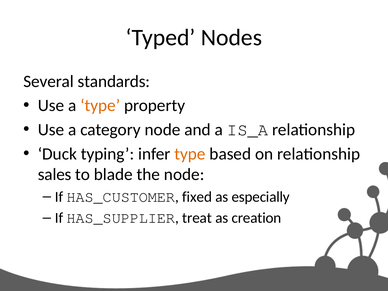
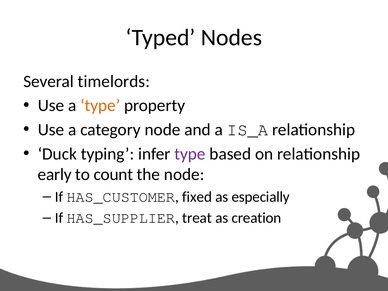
standards: standards -> timelords (114, 81)
type colour: orange -> purple (190, 154)
sales: sales -> early (55, 175)
blade: blade -> count (113, 175)
